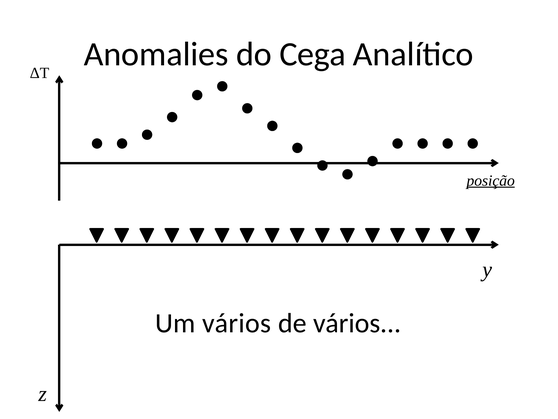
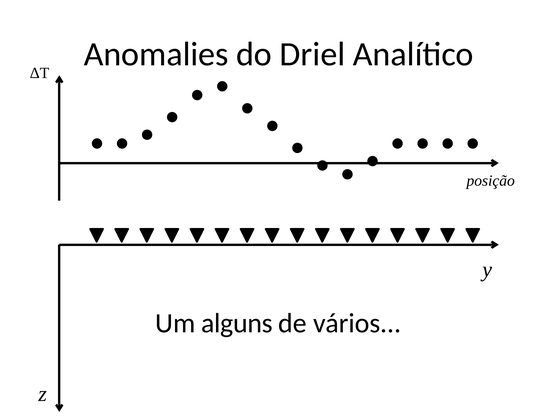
Cega: Cega -> Driel (312, 54)
posição underline: present -> none (491, 180)
Um vários: vários -> alguns (237, 323)
